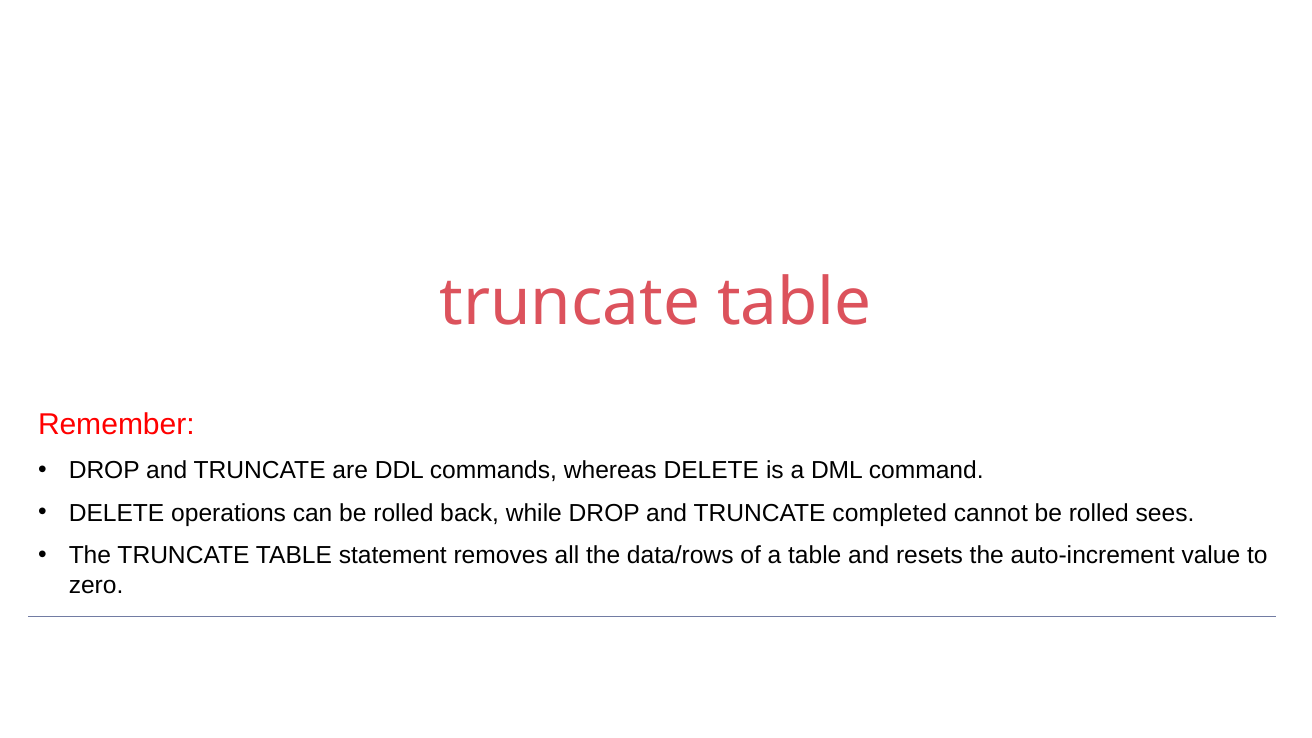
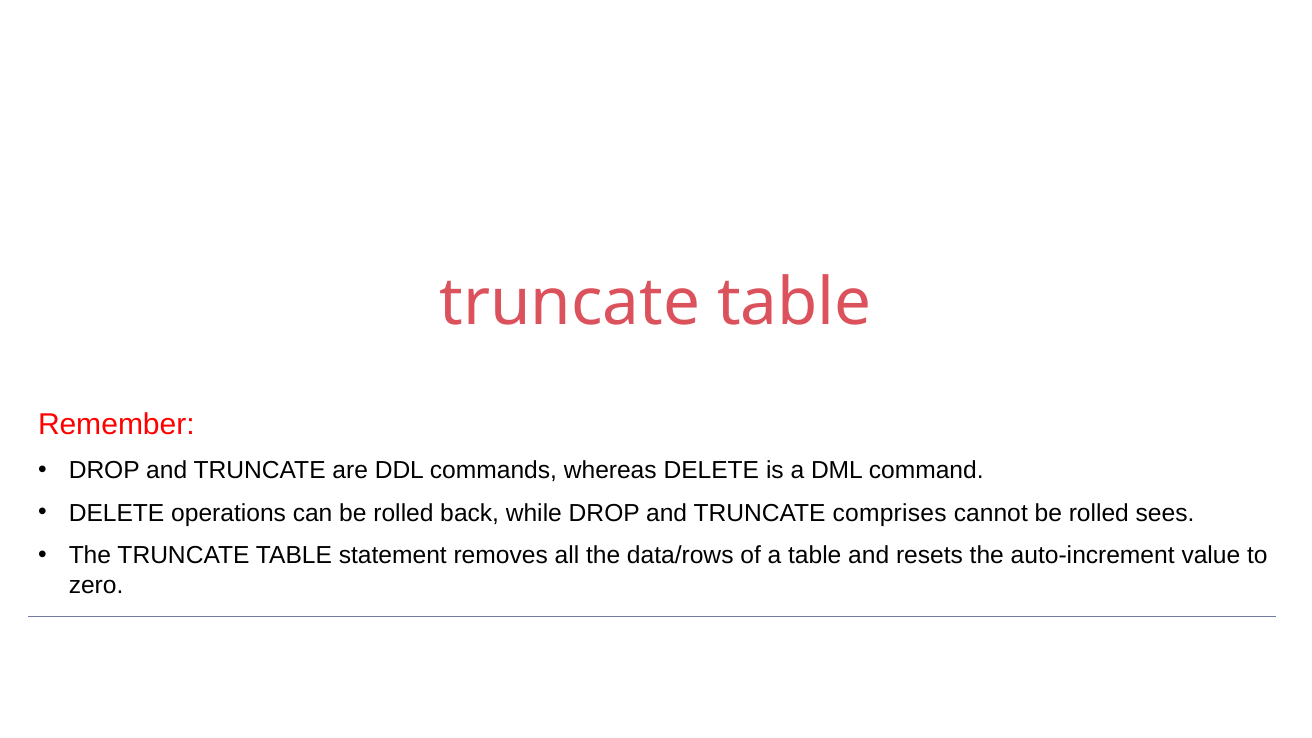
completed: completed -> comprises (890, 513)
